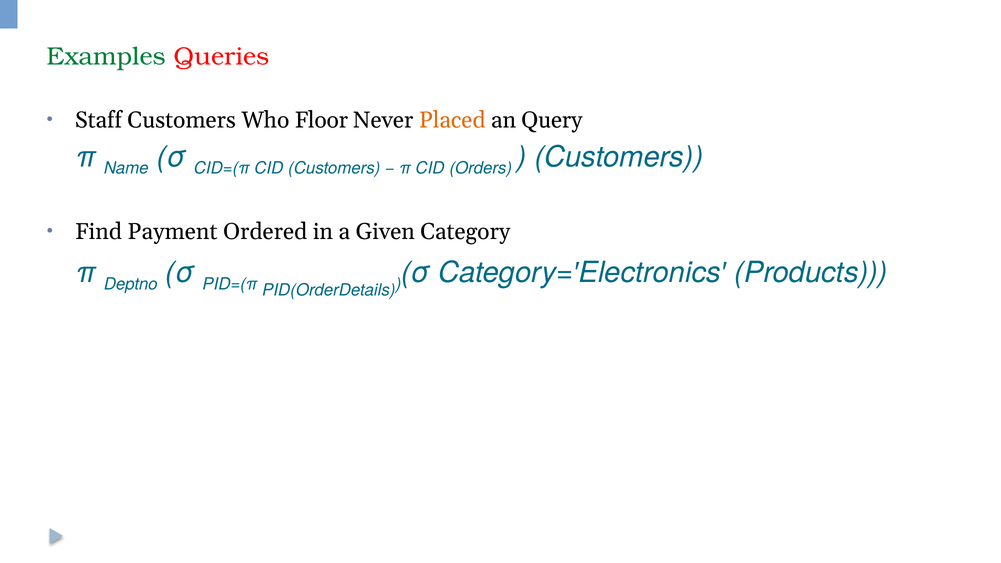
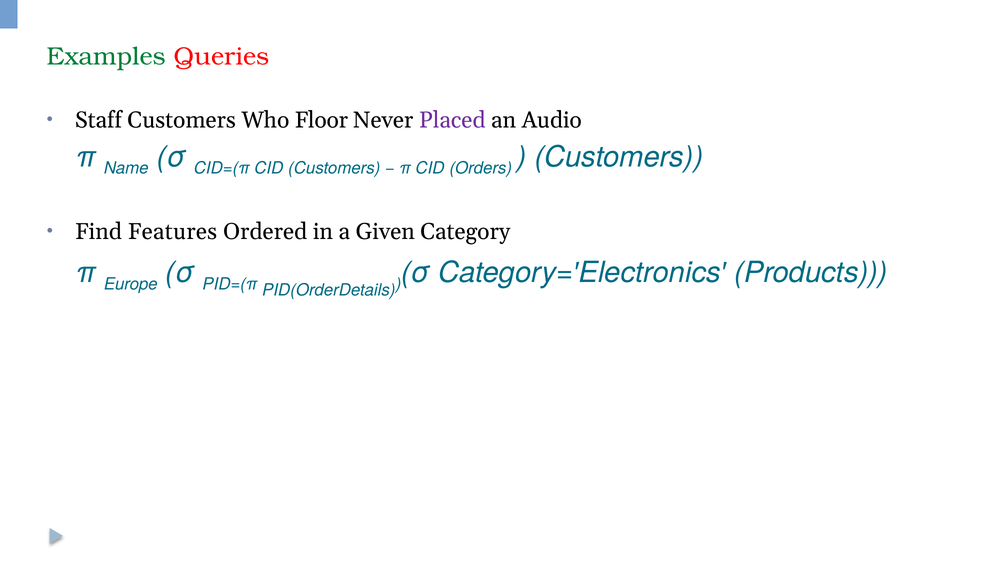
Placed colour: orange -> purple (452, 120)
Query: Query -> Audio (552, 120)
Payment: Payment -> Features (172, 232)
Deptno: Deptno -> Europe (131, 284)
